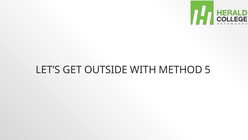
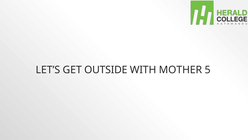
METHOD: METHOD -> MOTHER (181, 70)
